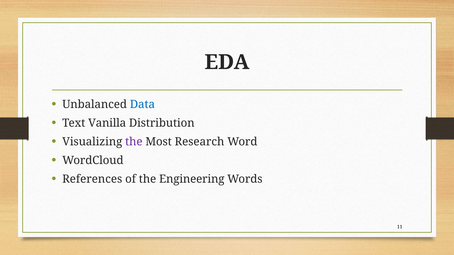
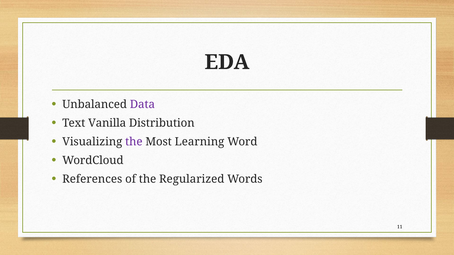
Data colour: blue -> purple (142, 105)
Research: Research -> Learning (200, 142)
Engineering: Engineering -> Regularized (192, 179)
